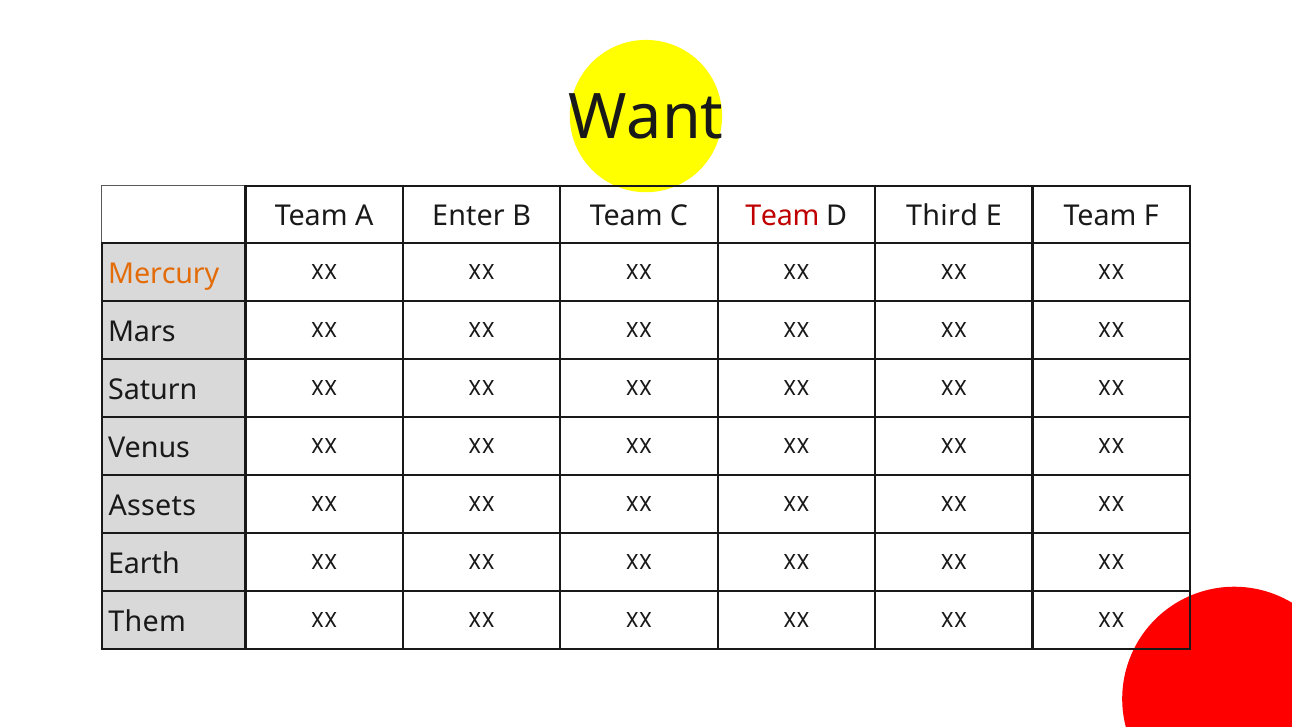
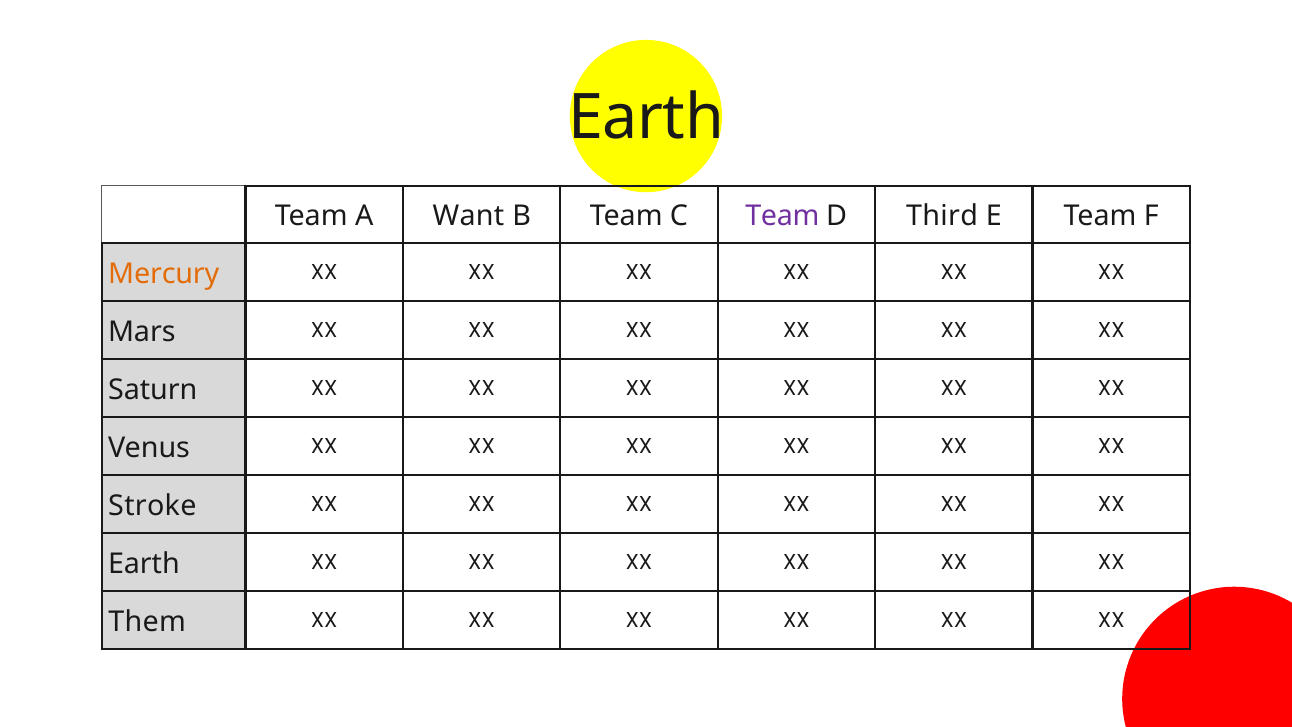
Want: Want -> Earth (646, 118)
Enter: Enter -> Want (468, 216)
Team colour: red -> purple (782, 216)
Assets: Assets -> Stroke (152, 506)
